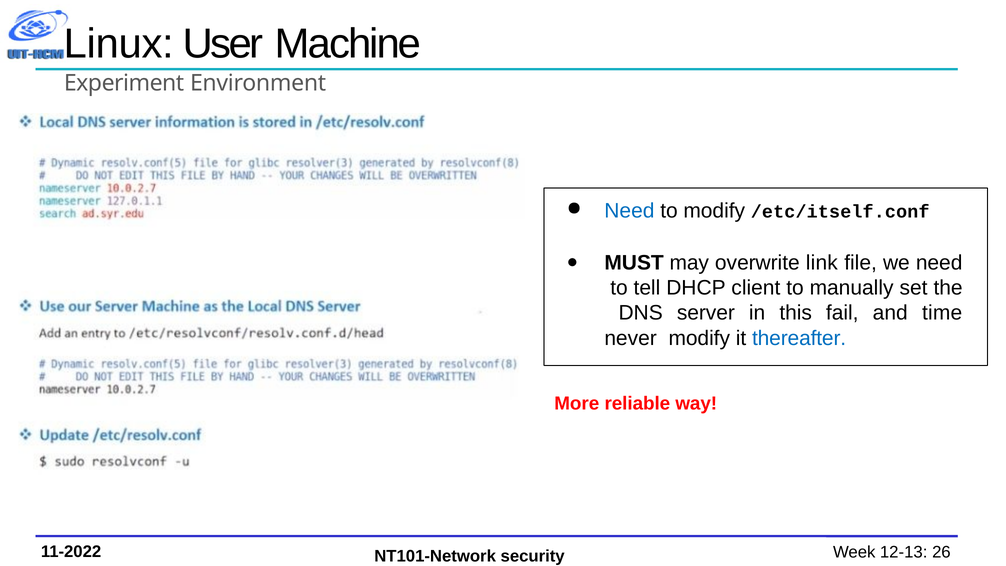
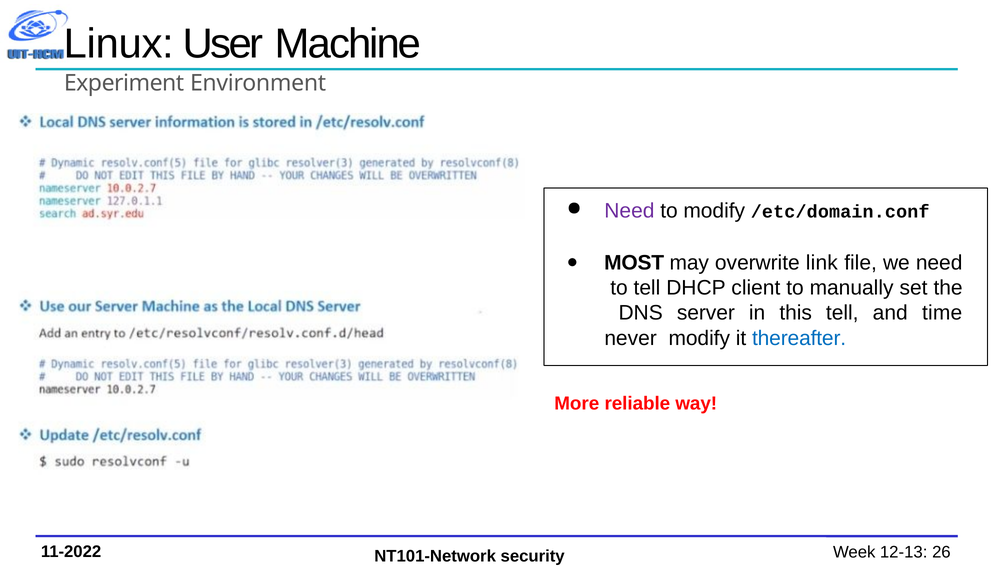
Need colour: blue -> purple (629, 211)
/etc/itself.conf: /etc/itself.conf -> /etc/domain.conf (840, 212)
MUST: MUST -> MOST (634, 263)
this fail: fail -> tell (842, 313)
